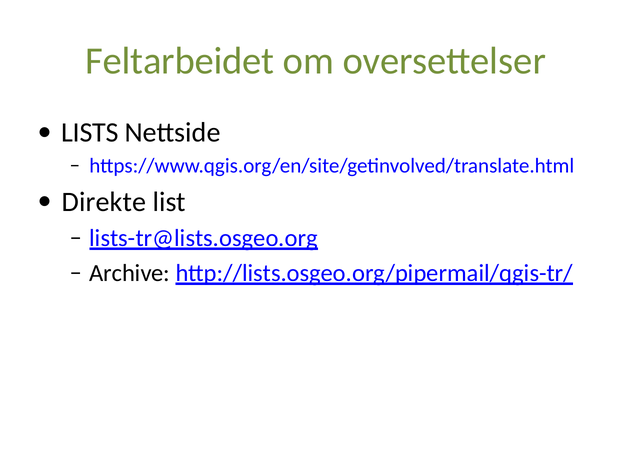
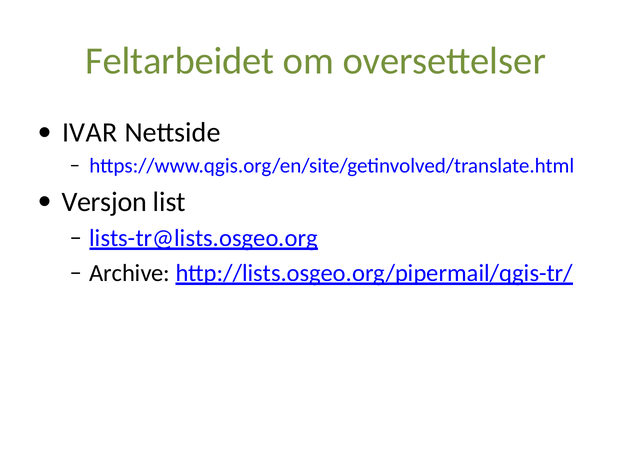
LISTS: LISTS -> IVAR (90, 133)
Direkte: Direkte -> Versjon (104, 202)
